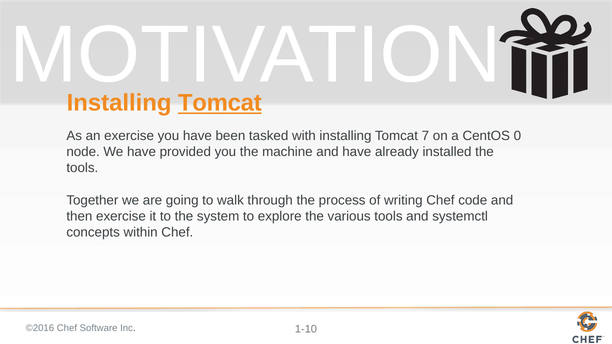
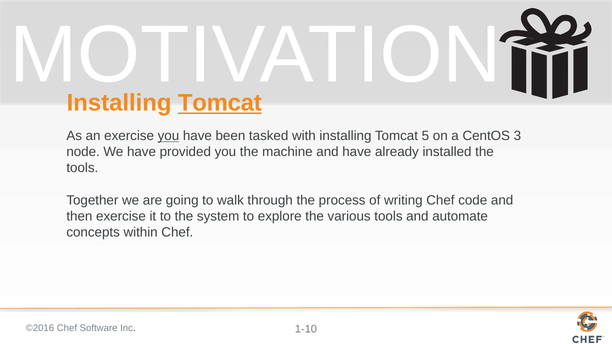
you underline: none -> present (168, 136)
7: 7 -> 5 (425, 136)
0: 0 -> 3 (517, 136)
systemctl: systemctl -> automate (460, 216)
